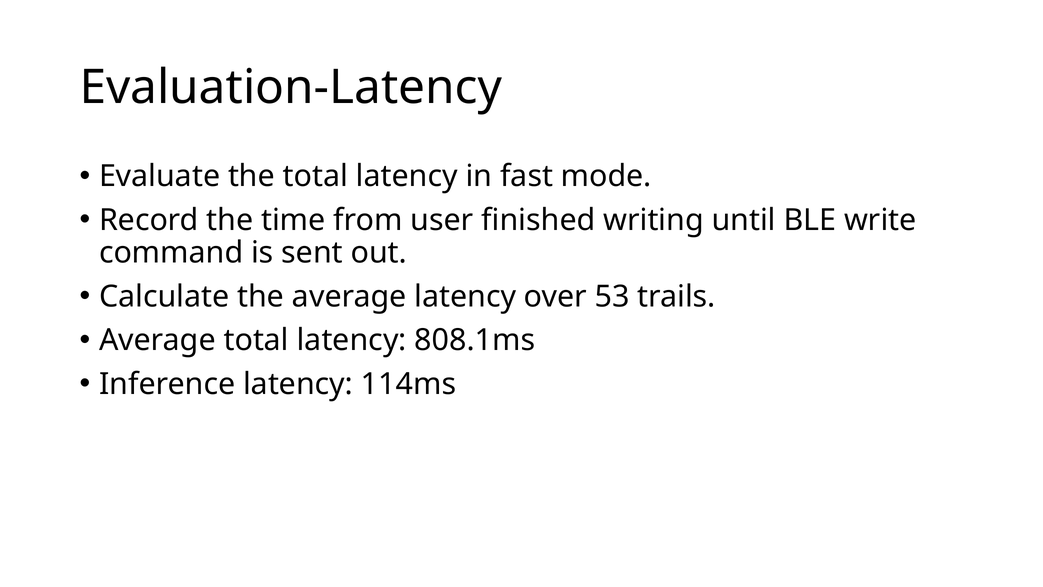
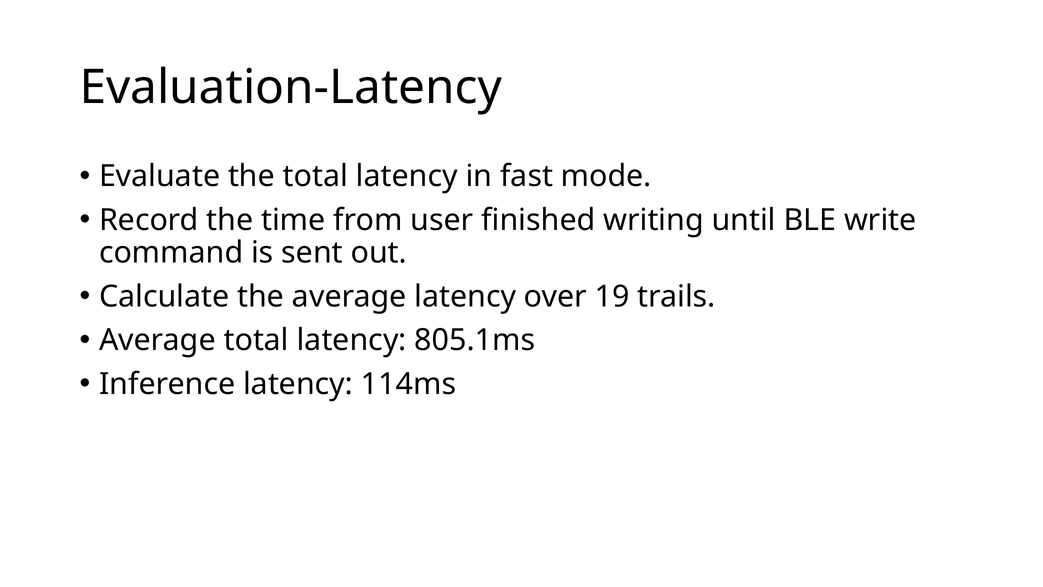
53: 53 -> 19 (612, 296)
808.1ms: 808.1ms -> 805.1ms (475, 340)
